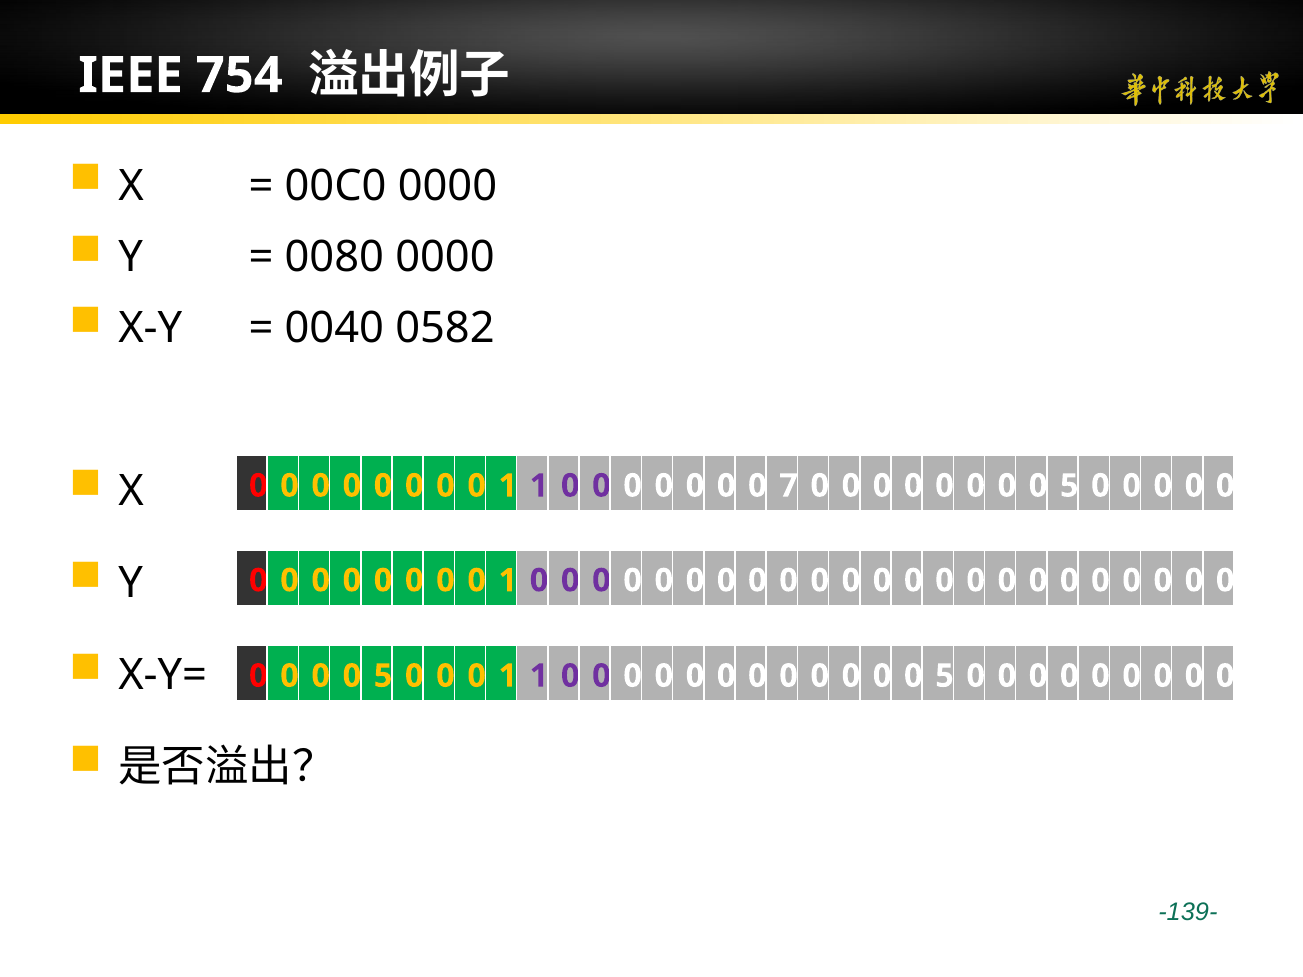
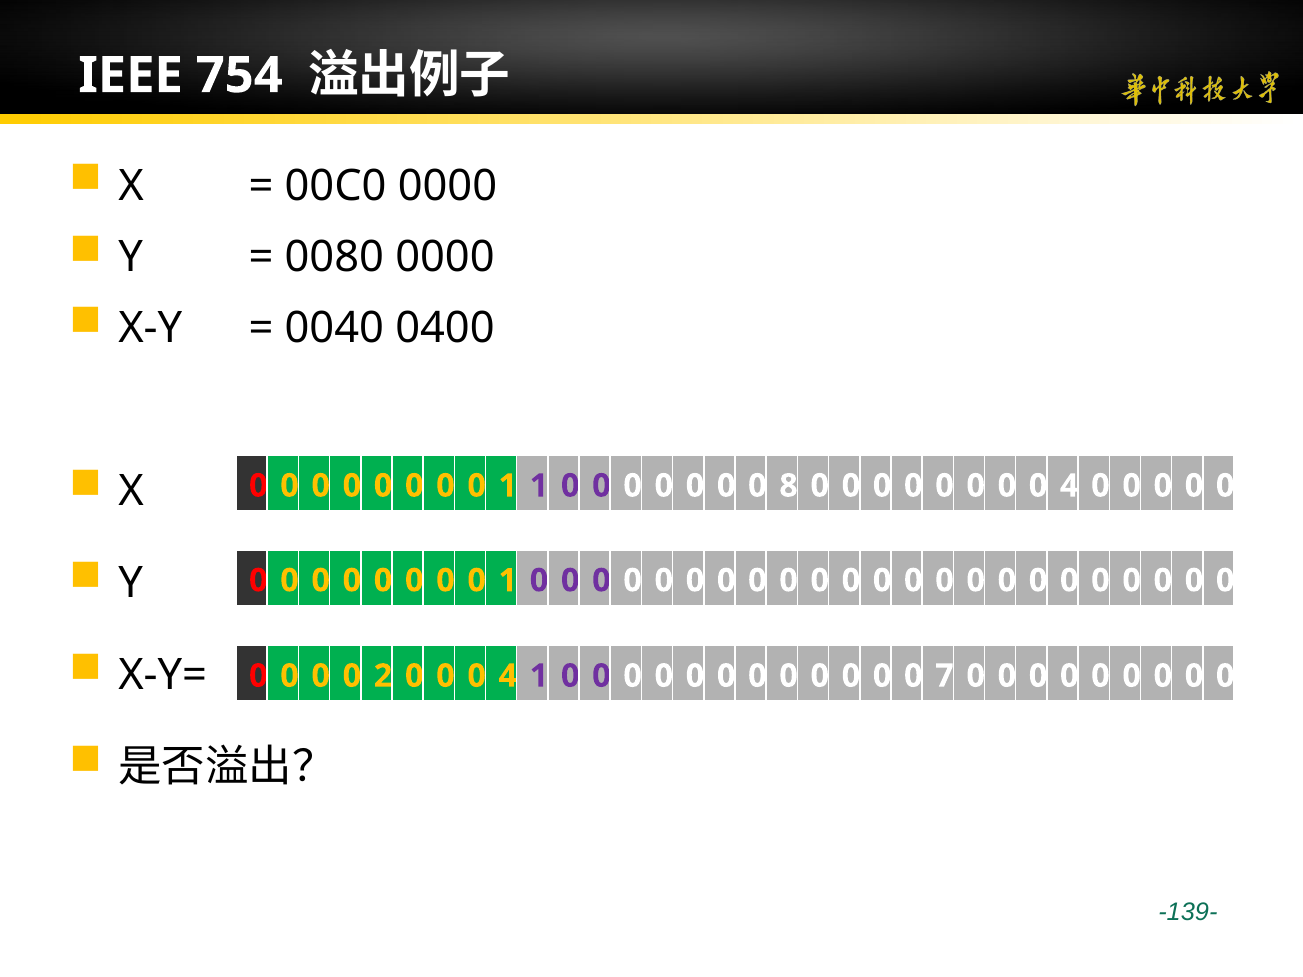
0582: 0582 -> 0400 (445, 328)
7: 7 -> 8 (789, 486)
5: 5 -> 4 (1069, 486)
5: 5 -> 2 (383, 676)
1: 1 -> 4 (508, 676)
5: 5 -> 7 (945, 676)
